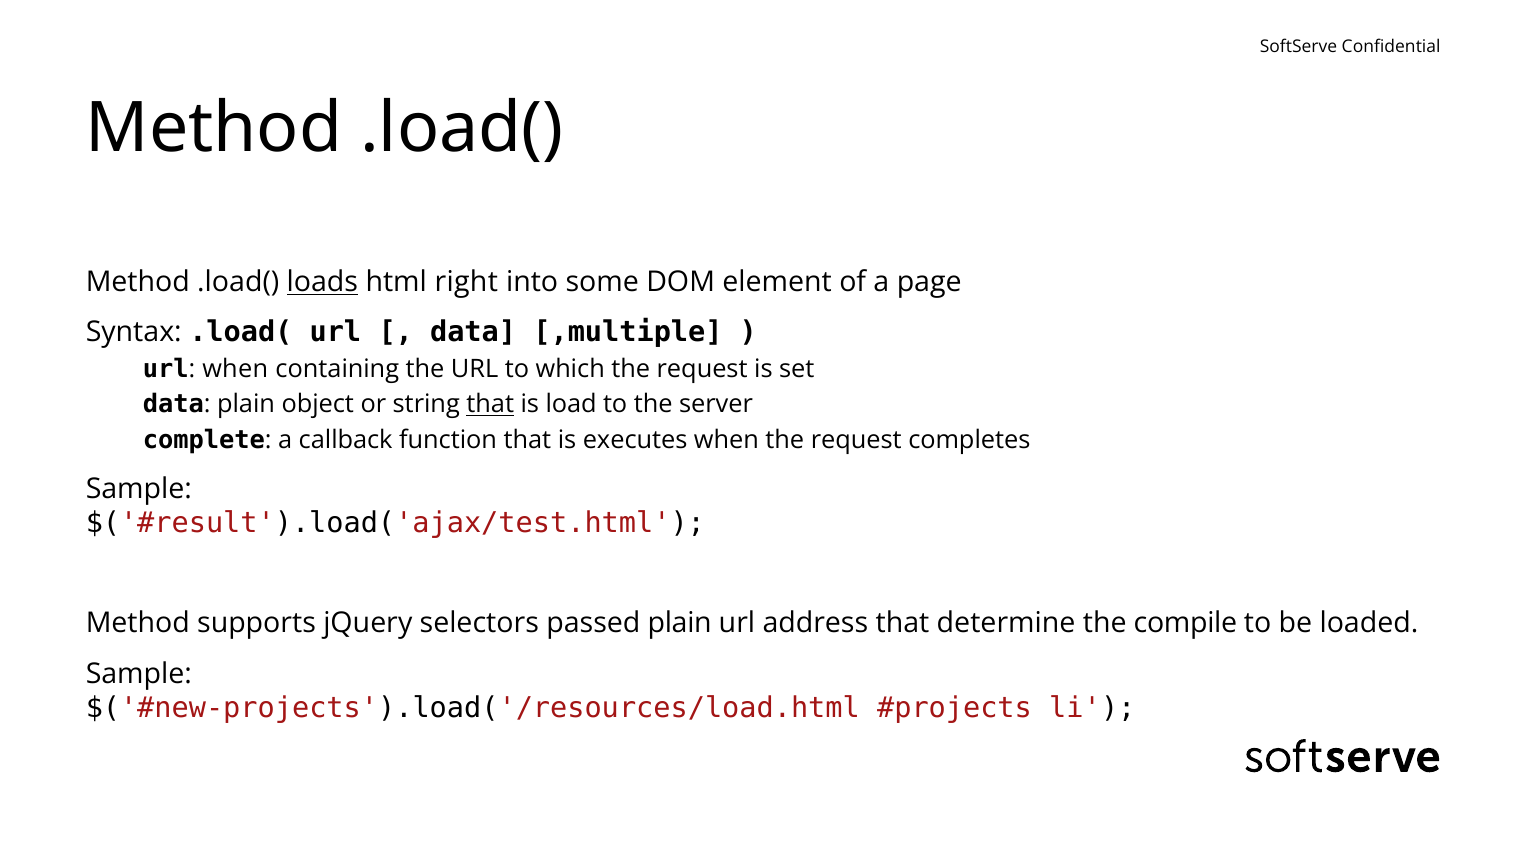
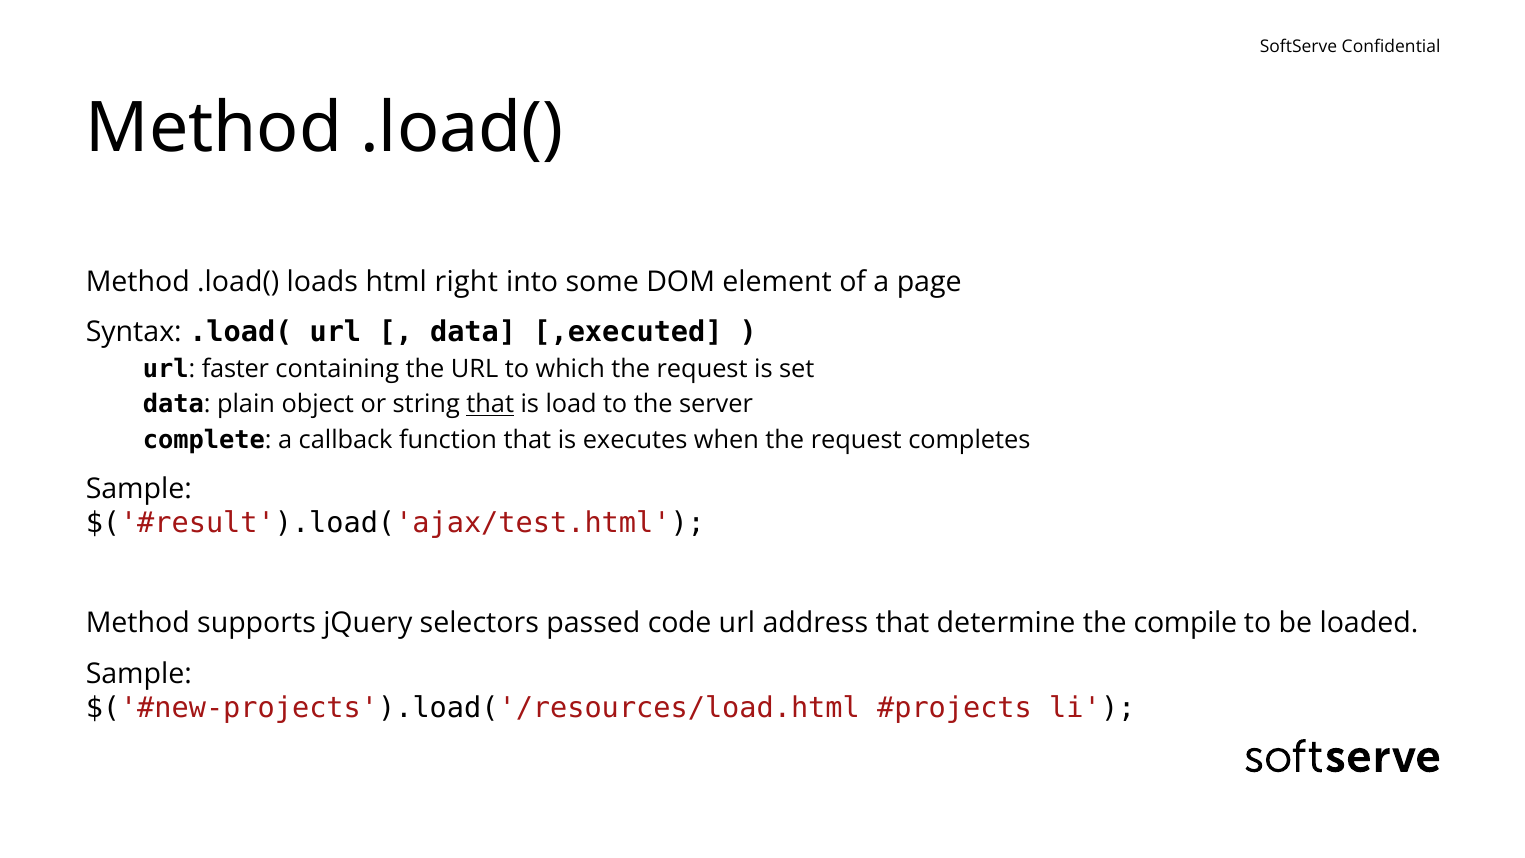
loads underline: present -> none (322, 282)
,multiple: ,multiple -> ,executed (628, 332)
url when: when -> faster (235, 369)
passed plain: plain -> code (680, 623)
